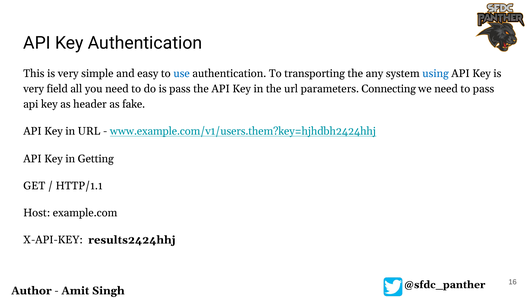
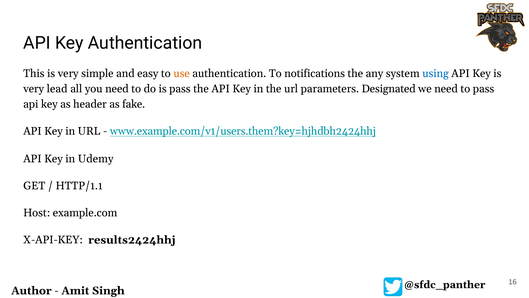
use colour: blue -> orange (182, 74)
transporting: transporting -> notifications (315, 74)
field: field -> lead (57, 89)
Connecting: Connecting -> Designated (389, 89)
Getting: Getting -> Udemy (96, 159)
